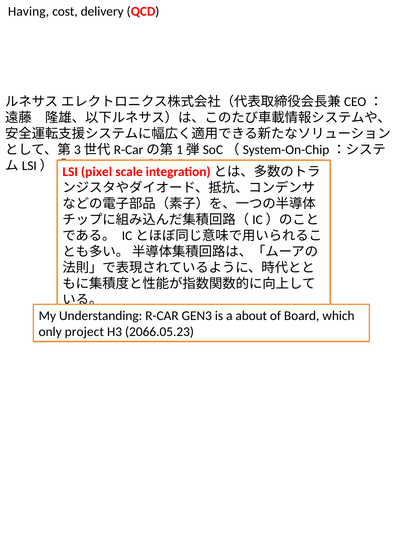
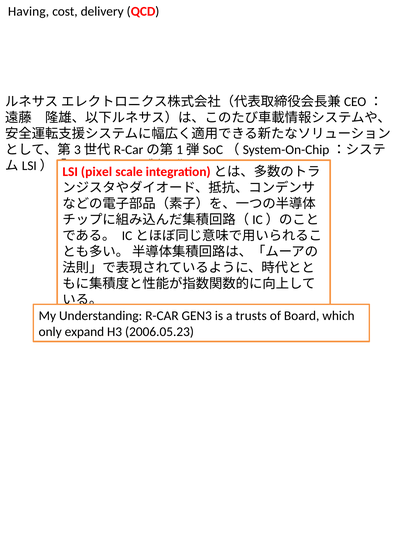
about: about -> trusts (251, 316)
project: project -> expand (84, 332)
2066.05.23: 2066.05.23 -> 2006.05.23 (159, 332)
